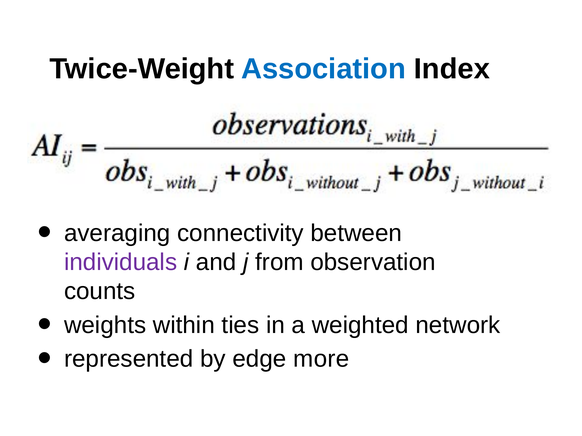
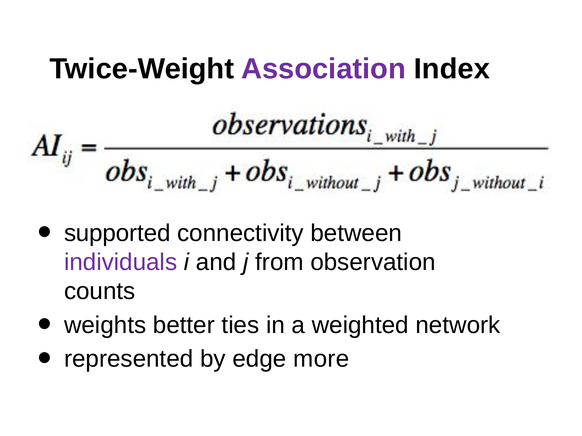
Association colour: blue -> purple (323, 69)
averaging: averaging -> supported (117, 233)
within: within -> better (184, 325)
